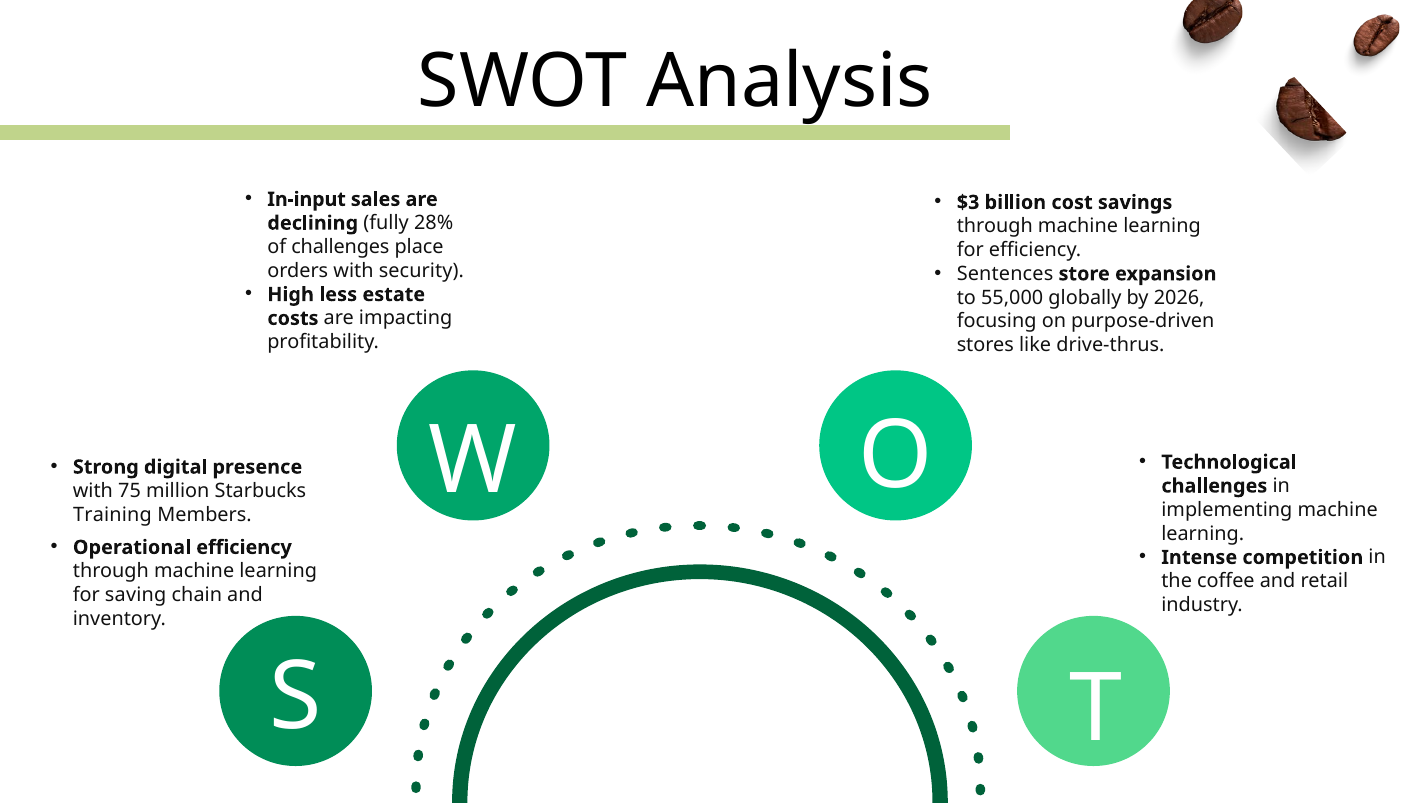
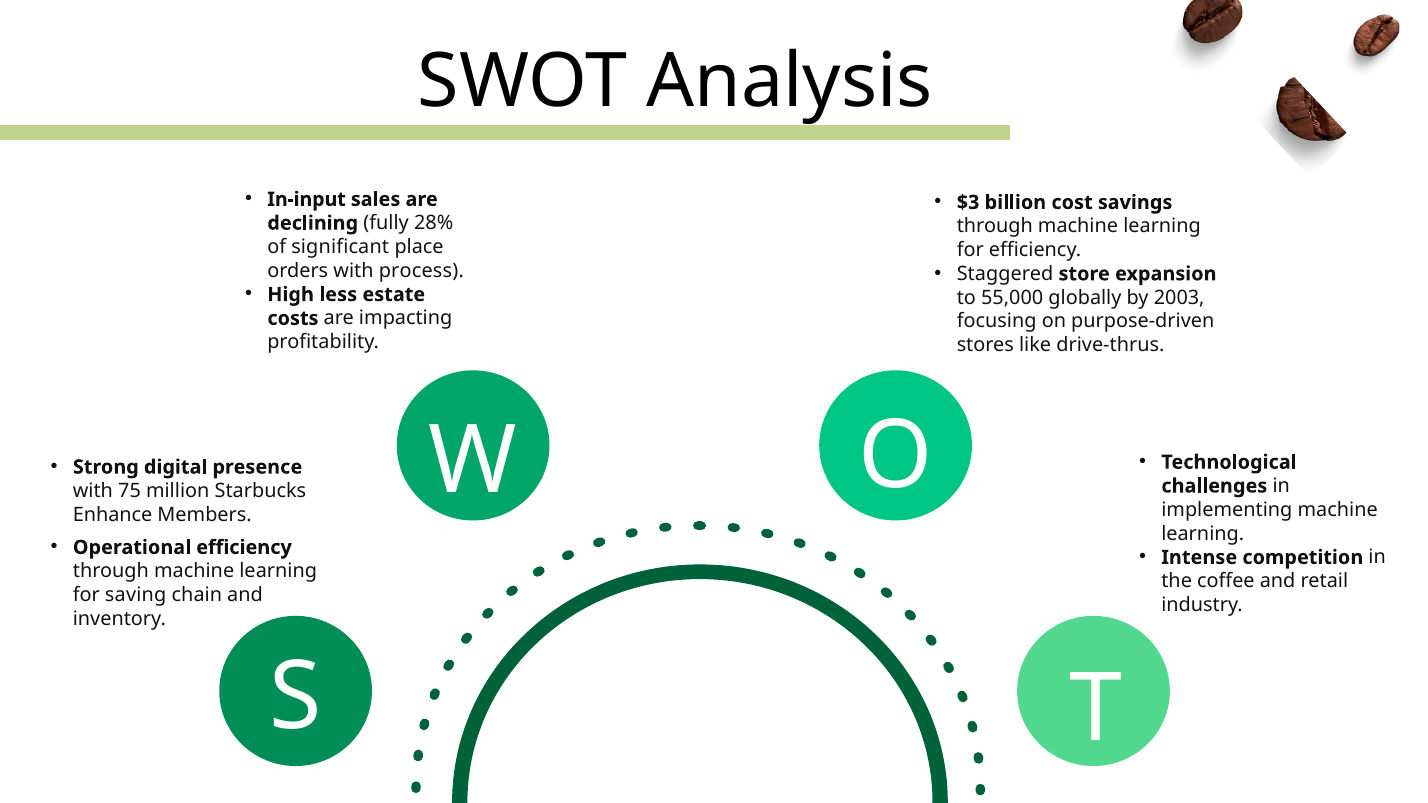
of challenges: challenges -> significant (340, 247)
Sentences: Sentences -> Staggered (1005, 274)
security: security -> process (421, 271)
2026: 2026 -> 2003 (1179, 298)
Training: Training -> Enhance (113, 515)
